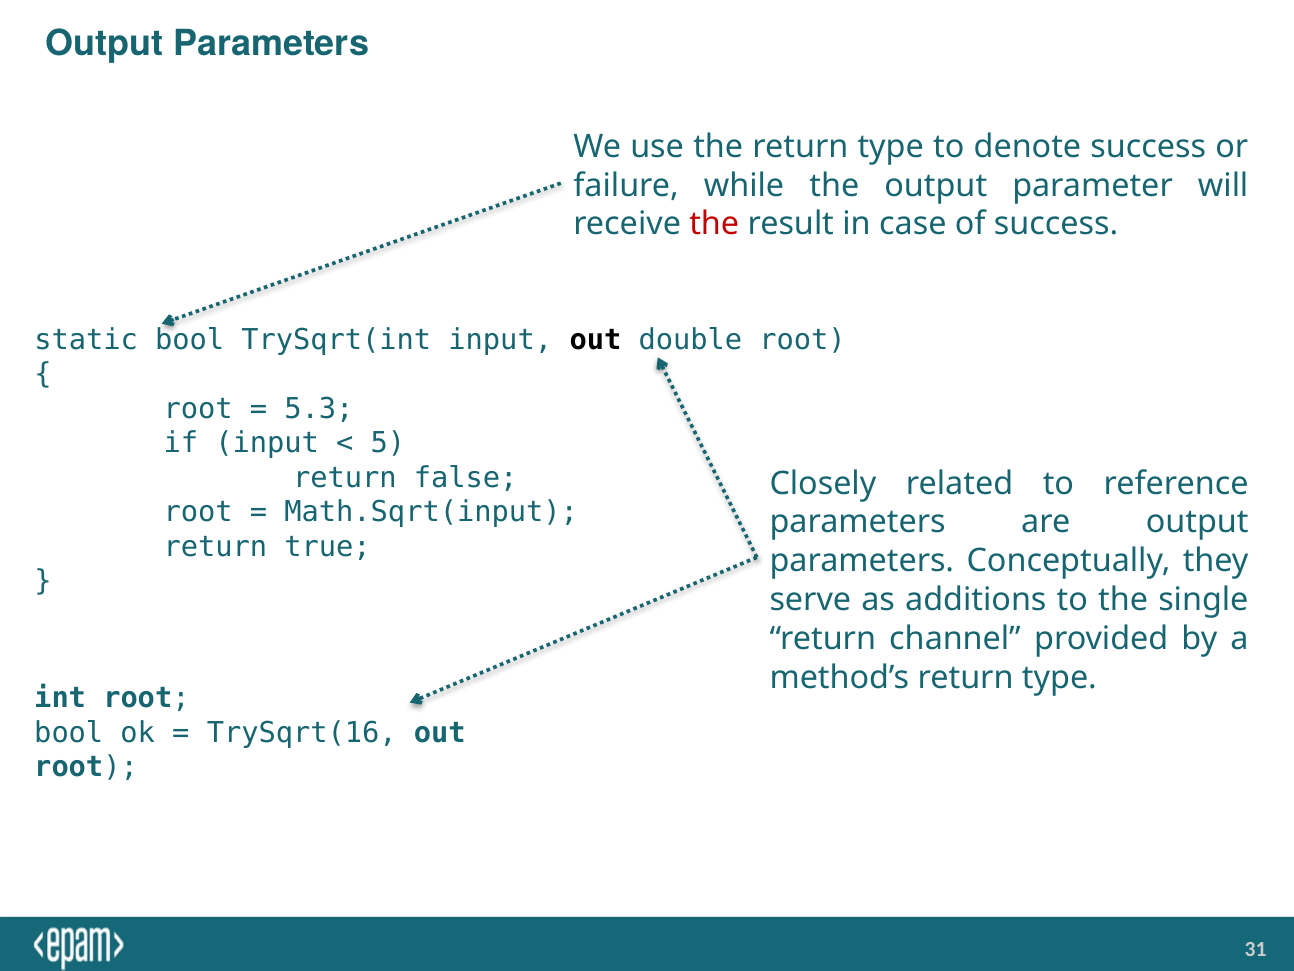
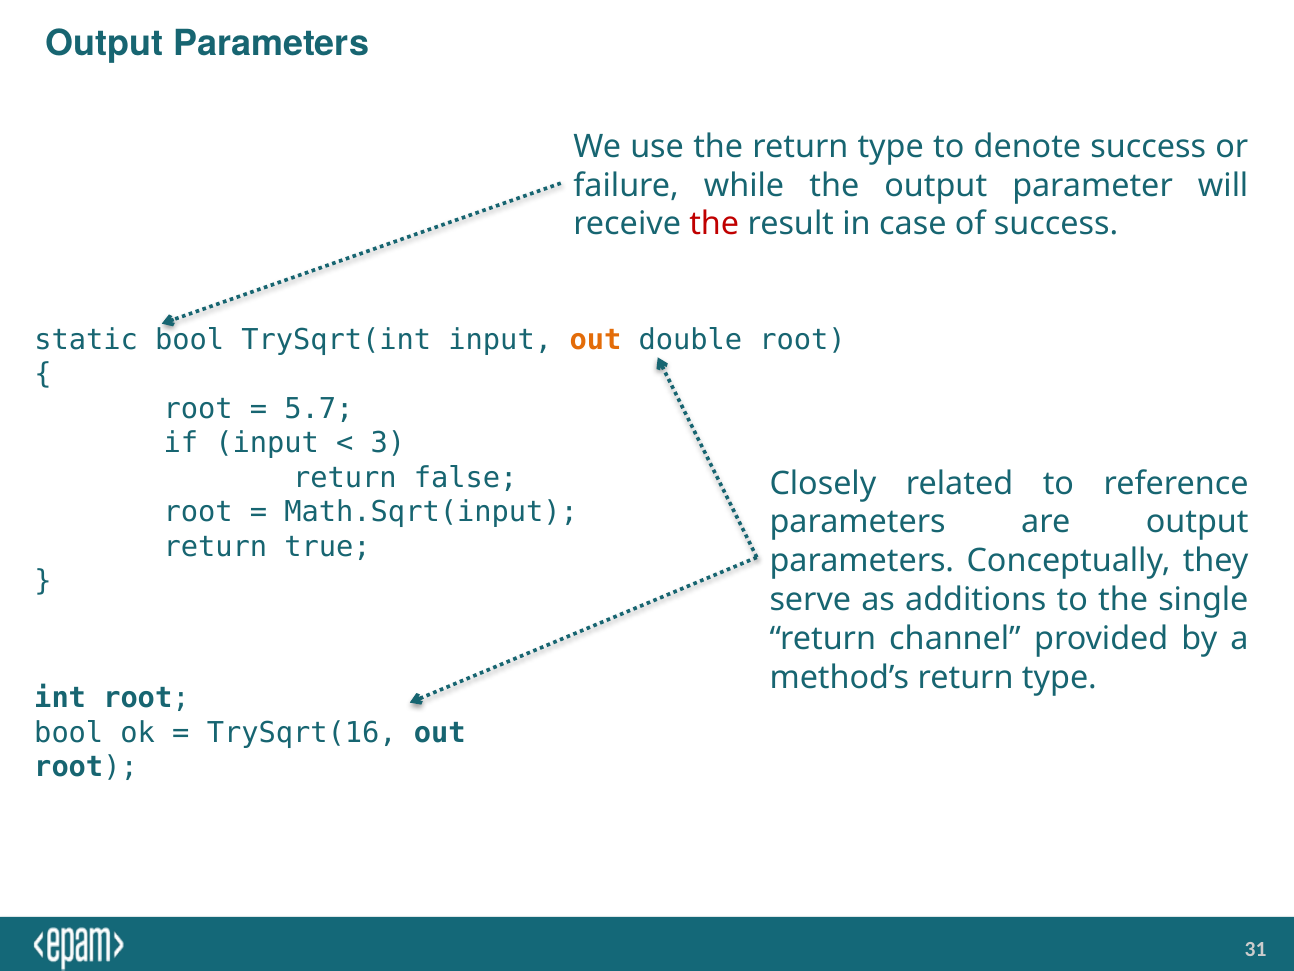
out colour: black -> orange (595, 340)
5.3: 5.3 -> 5.7 (319, 409)
5: 5 -> 3 (388, 443)
